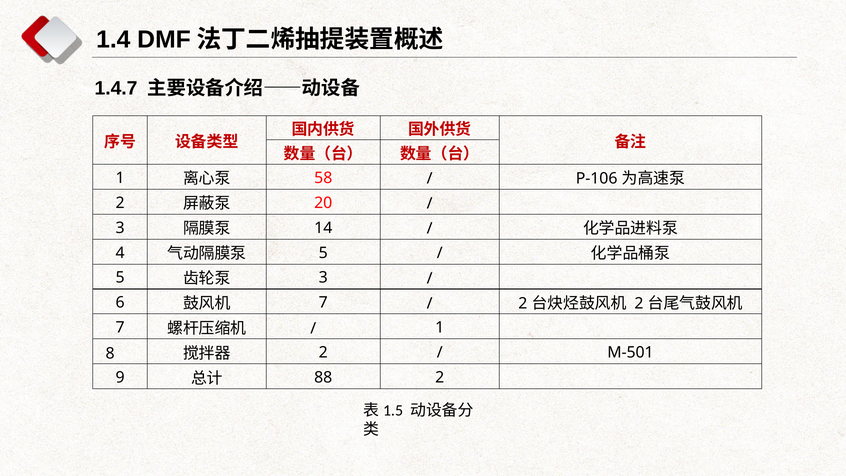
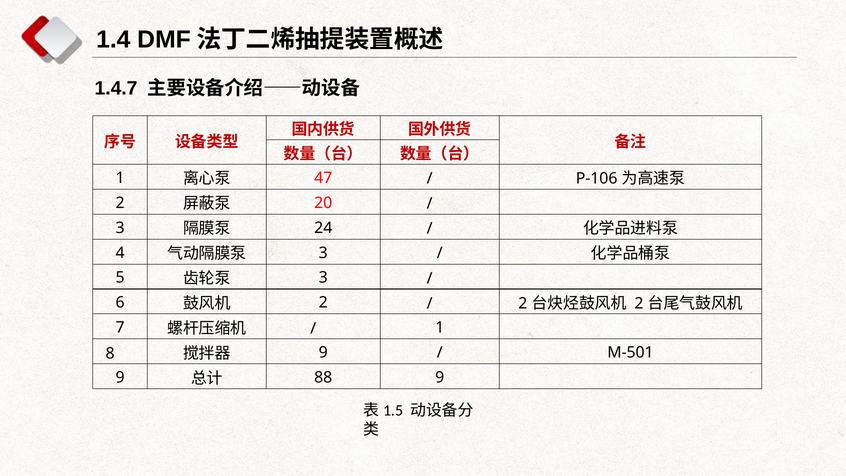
58: 58 -> 47 (323, 178)
14: 14 -> 24 (323, 228)
5: 5 -> 3 (323, 253)
7: 7 -> 2 (323, 303)
2: 2 -> 9 (323, 353)
88 2: 2 -> 9 (440, 378)
